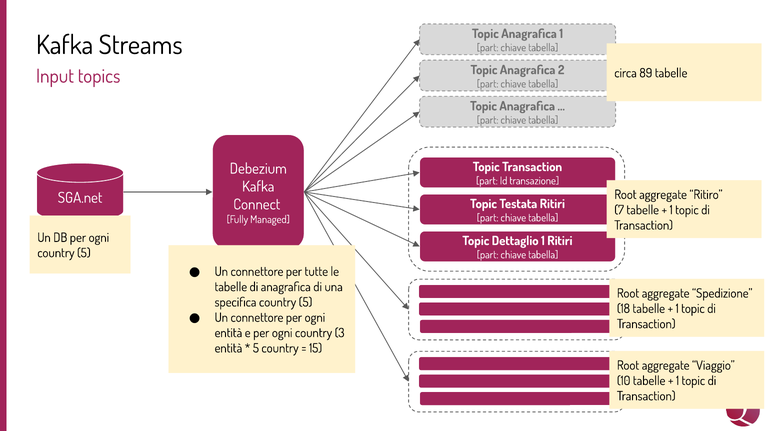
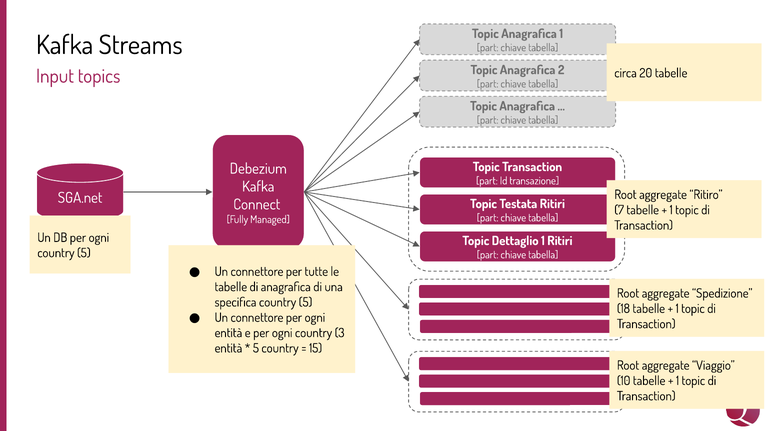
89: 89 -> 20 (646, 73)
